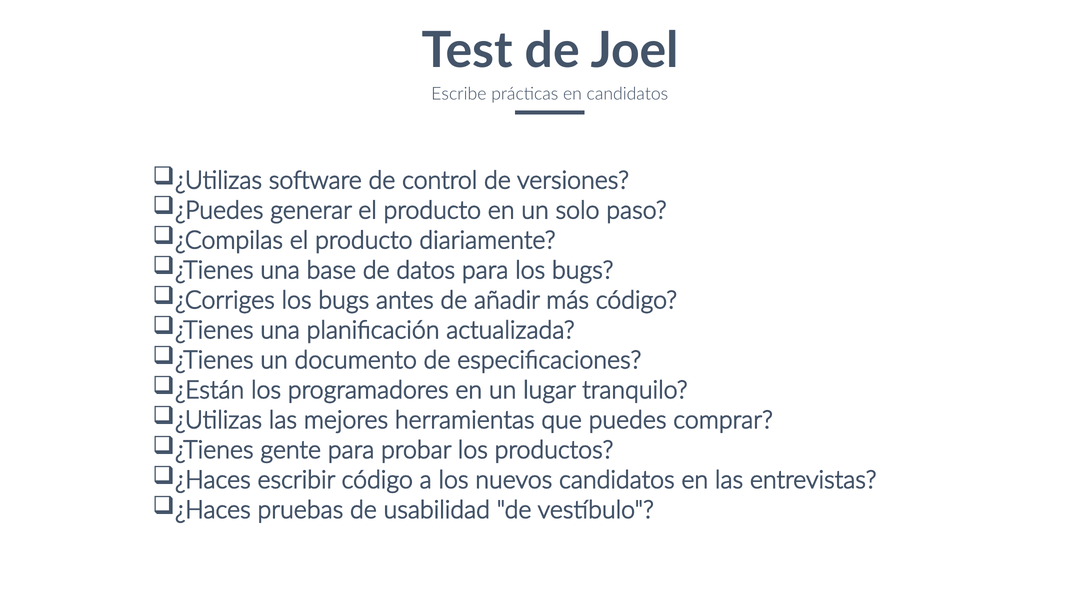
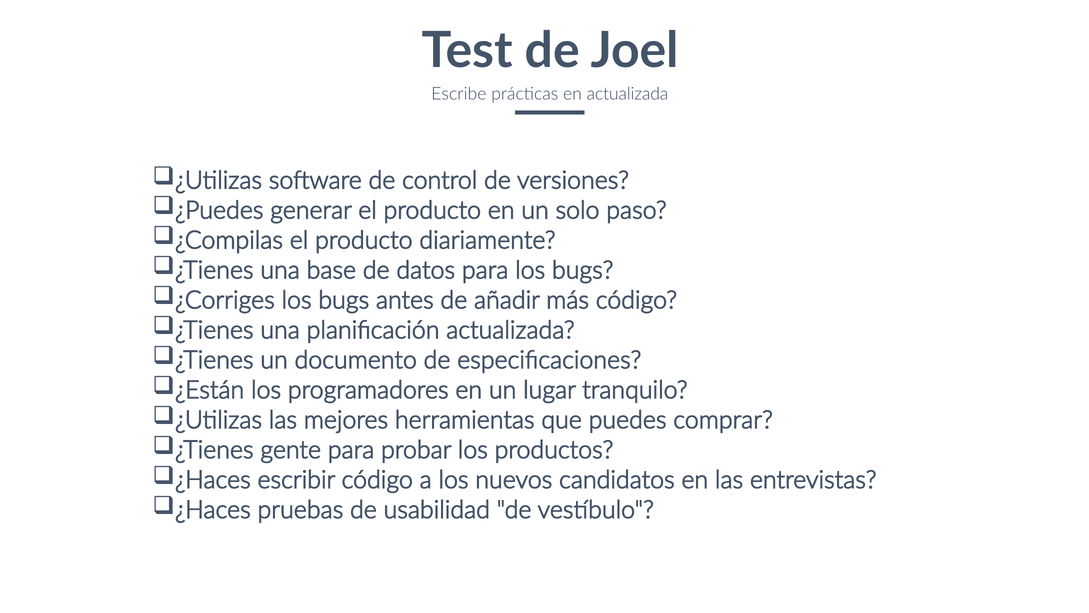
en candidatos: candidatos -> actualizada (627, 94)
